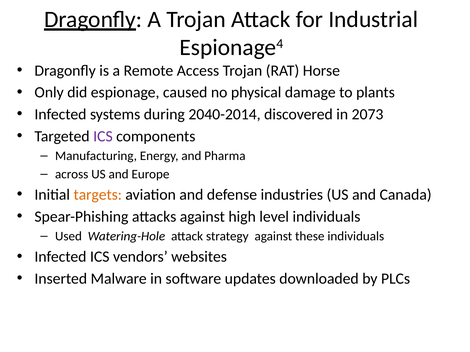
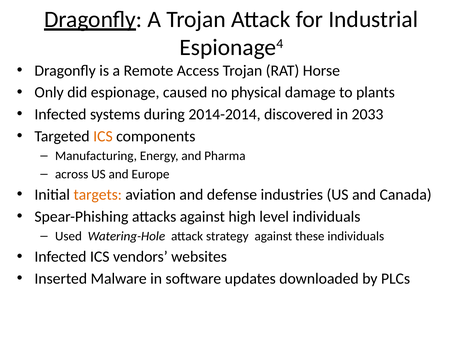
2040-2014: 2040-2014 -> 2014-2014 (225, 115)
2073: 2073 -> 2033 (368, 115)
ICS colour: purple -> orange (103, 136)
